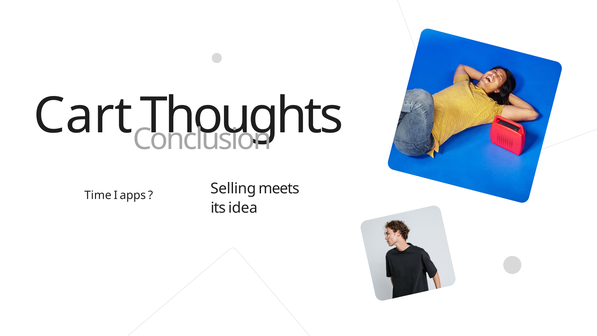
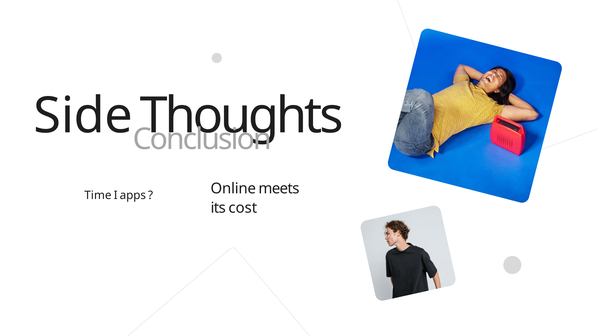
Cart: Cart -> Side (83, 116)
Selling: Selling -> Online (233, 188)
idea: idea -> cost (243, 208)
